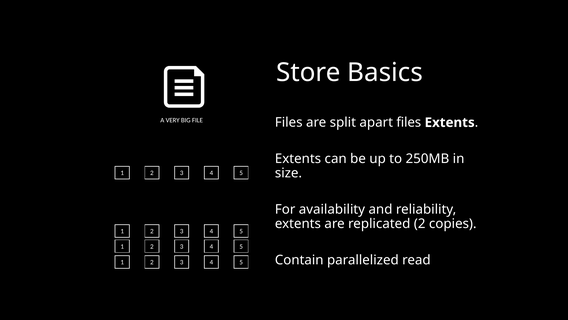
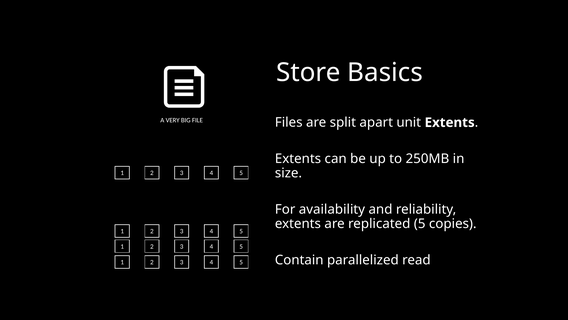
apart files: files -> unit (409, 122)
replicated 2: 2 -> 5 (420, 223)
